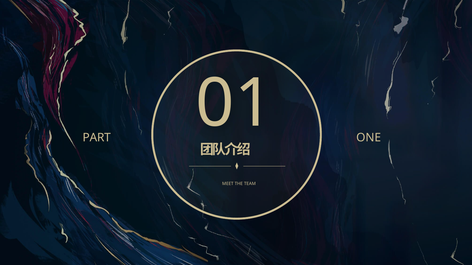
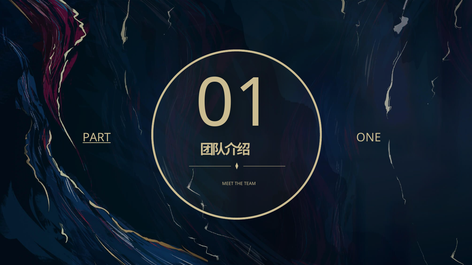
PART underline: none -> present (97, 138)
